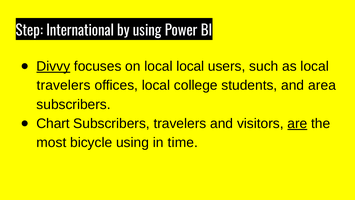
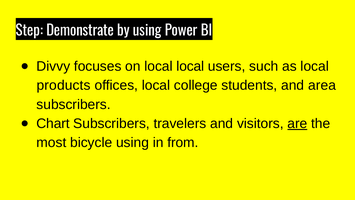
International: International -> Demonstrate (80, 31)
Divvy underline: present -> none (53, 66)
travelers: travelers -> products (64, 85)
time: time -> from (183, 142)
